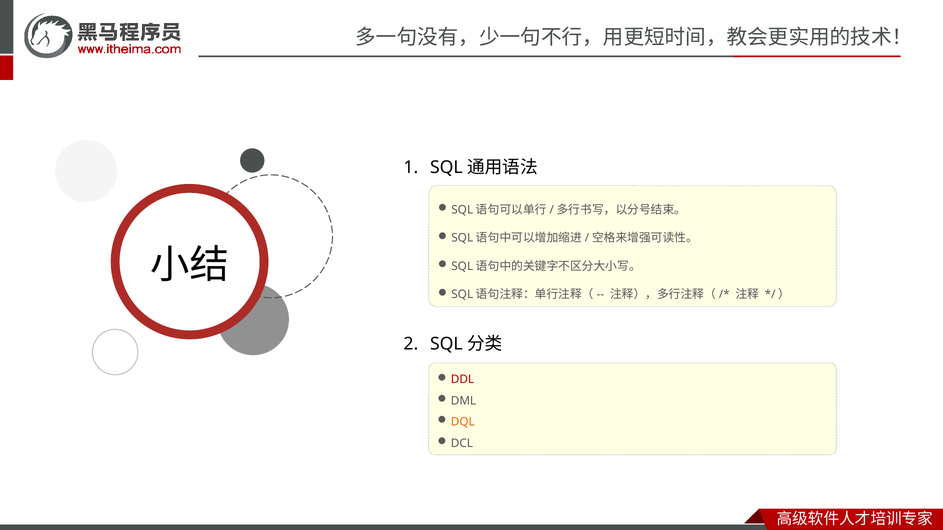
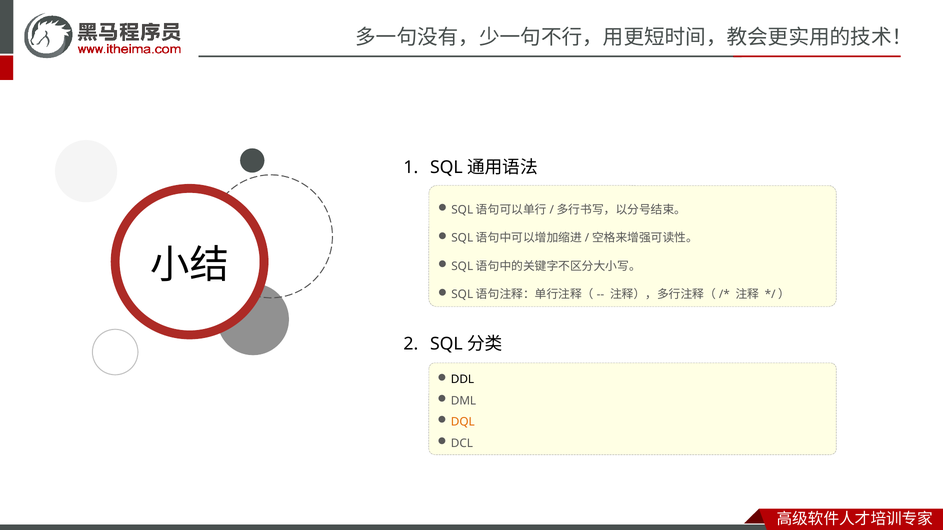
DDL colour: red -> black (462, 380)
